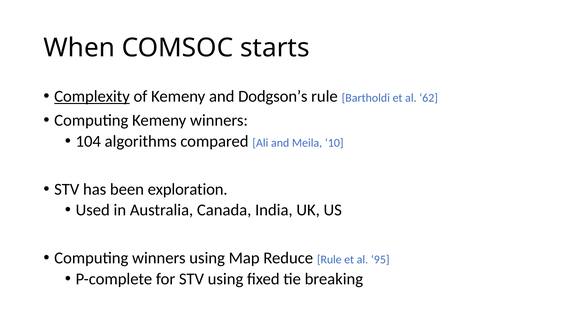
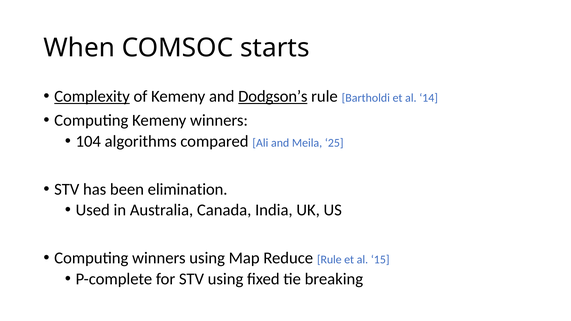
Dodgson’s underline: none -> present (273, 97)
62: 62 -> 14 (429, 98)
10: 10 -> 25 (334, 143)
exploration: exploration -> elimination (188, 189)
95: 95 -> 15 (380, 260)
